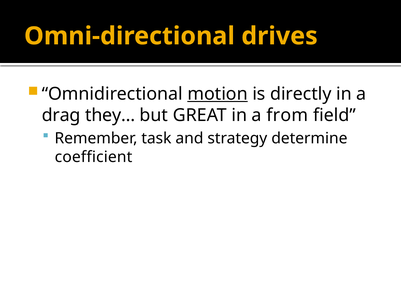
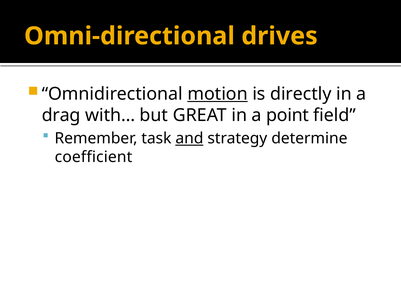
they…: they… -> with… (110, 115)
from: from -> point (288, 115)
and underline: none -> present (189, 138)
